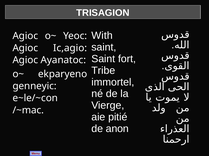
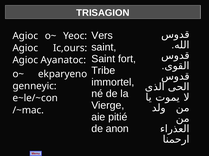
With: With -> Vers (102, 36)
Ic,agio: Ic,agio -> Ic,ours (70, 48)
